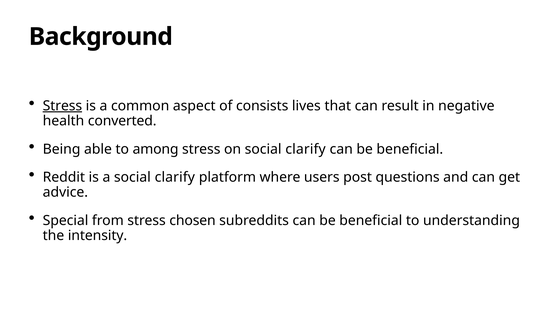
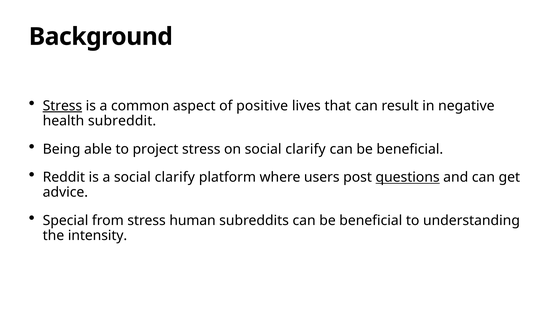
consists: consists -> positive (262, 106)
converted: converted -> subreddit (122, 121)
among: among -> project (156, 149)
questions underline: none -> present (408, 177)
chosen: chosen -> human (193, 220)
